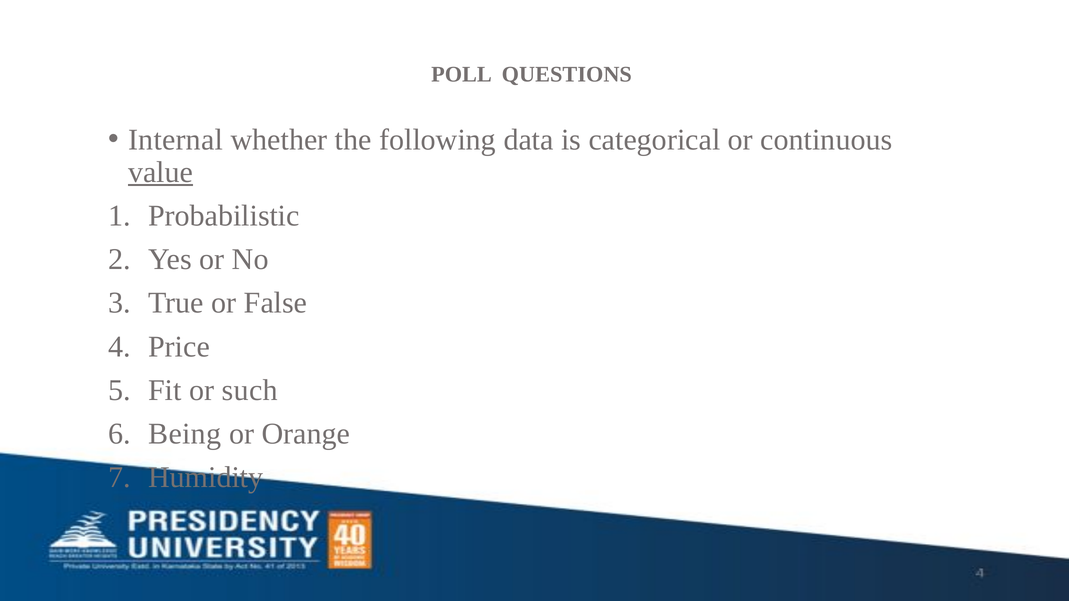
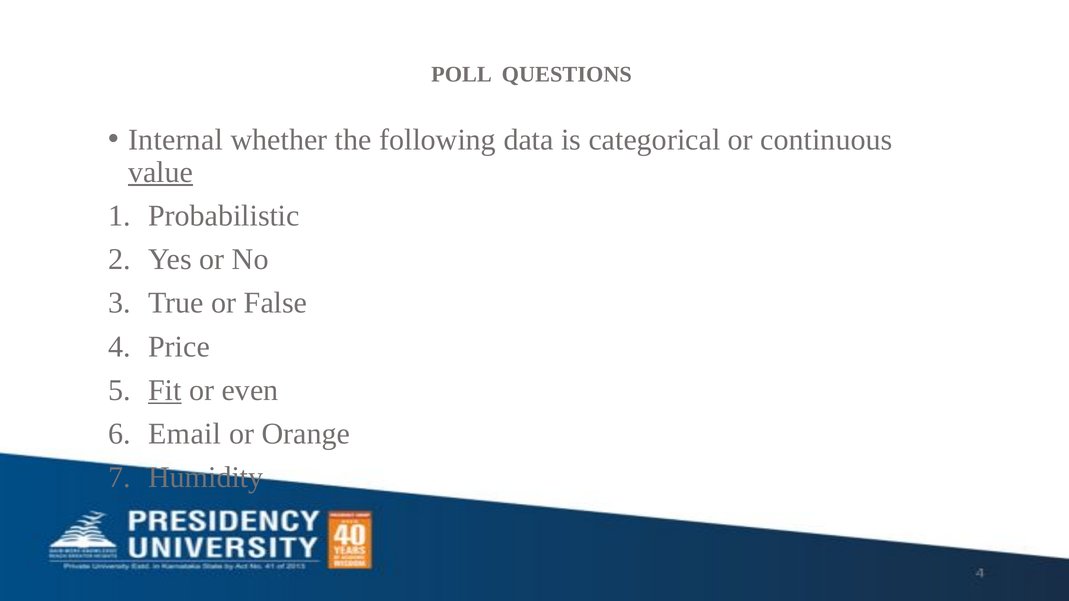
Fit underline: none -> present (165, 390)
such: such -> even (250, 390)
Being: Being -> Email (185, 434)
